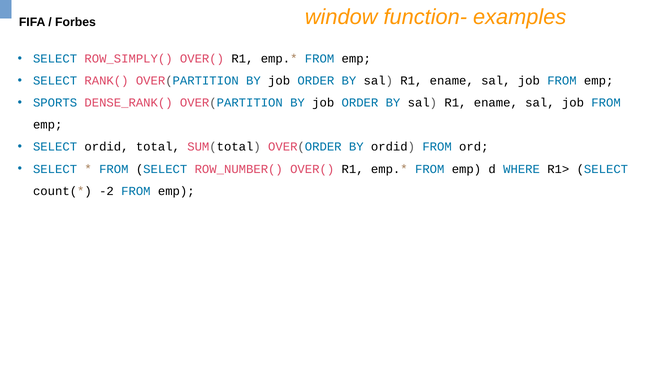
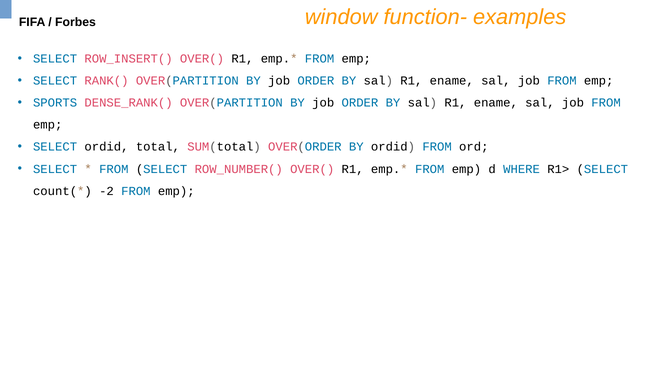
ROW_SIMPLY(: ROW_SIMPLY( -> ROW_INSERT( (129, 59)
